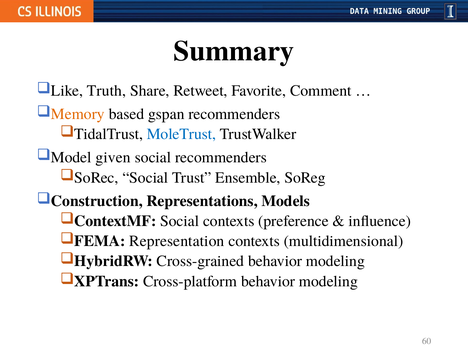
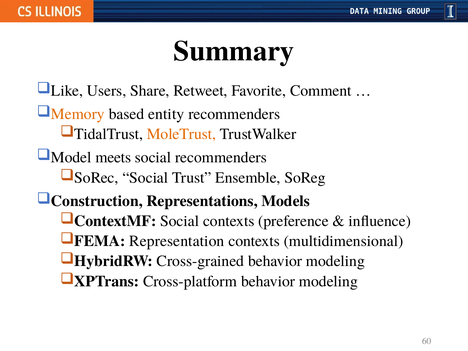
Truth: Truth -> Users (107, 91)
gspan: gspan -> entity (166, 114)
MoleTrust colour: blue -> orange (181, 134)
given: given -> meets (113, 157)
